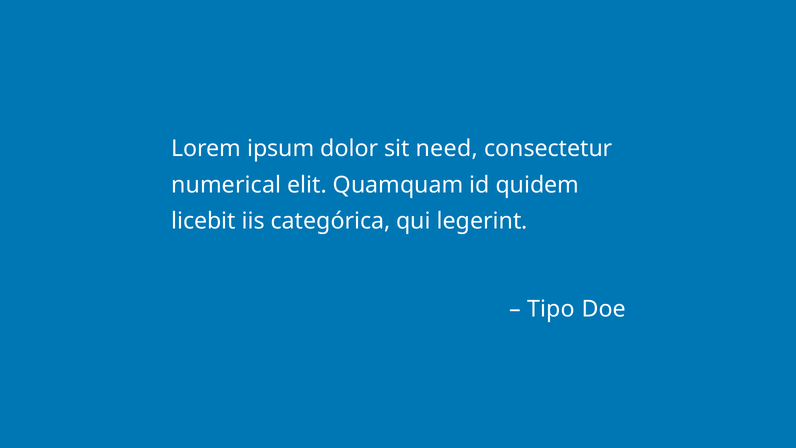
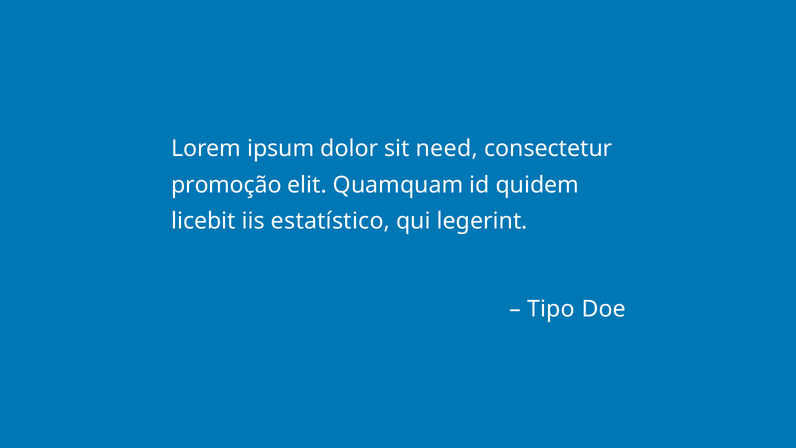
numerical: numerical -> promoção (226, 185)
categórica: categórica -> estatístico (330, 221)
